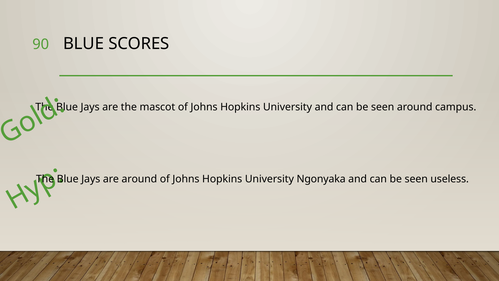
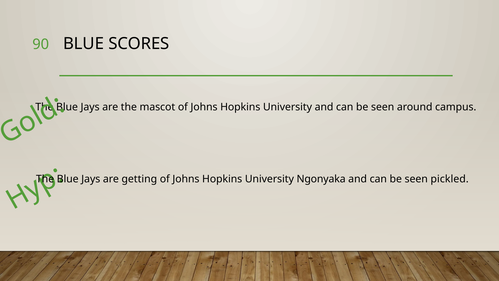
are around: around -> getting (139, 179)
useless: useless -> pickled (450, 179)
